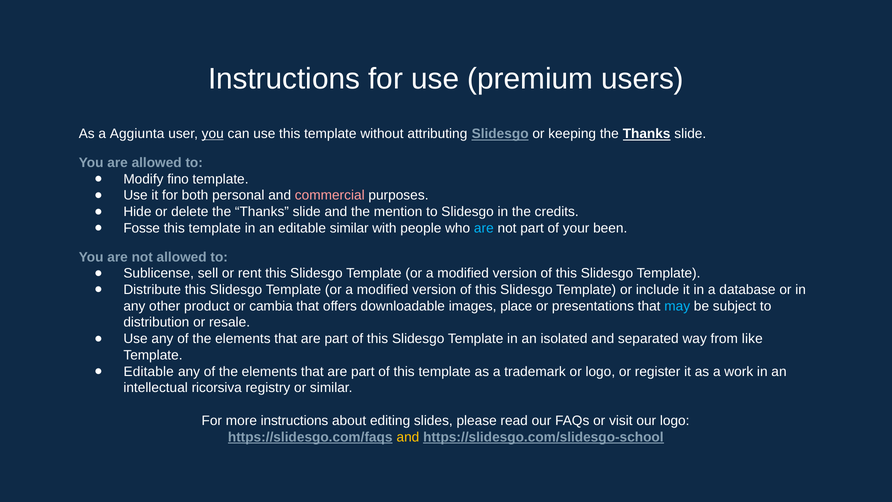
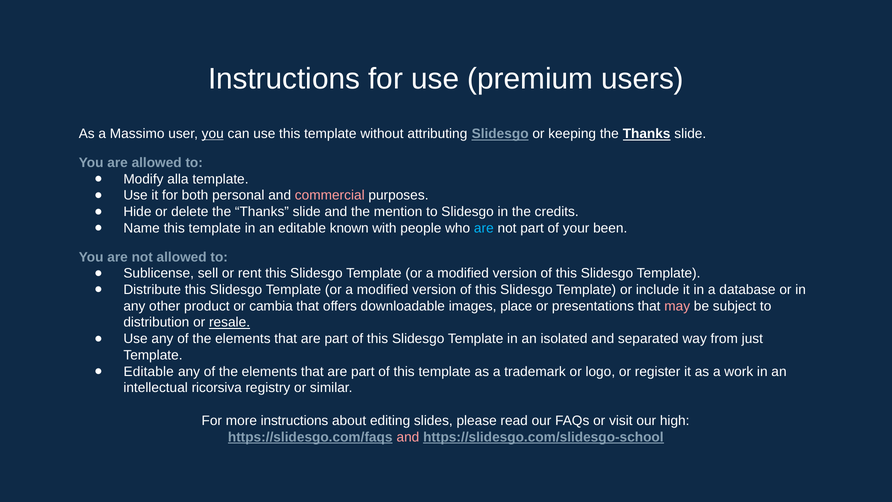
Aggiunta: Aggiunta -> Massimo (137, 134)
fino: fino -> alla (178, 179)
Fosse: Fosse -> Name (142, 228)
editable similar: similar -> known (349, 228)
may colour: light blue -> pink (677, 306)
resale underline: none -> present (230, 322)
like: like -> just (752, 339)
our logo: logo -> high (675, 421)
and colour: yellow -> pink (408, 437)
